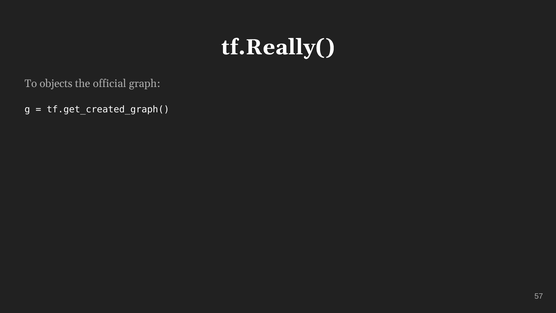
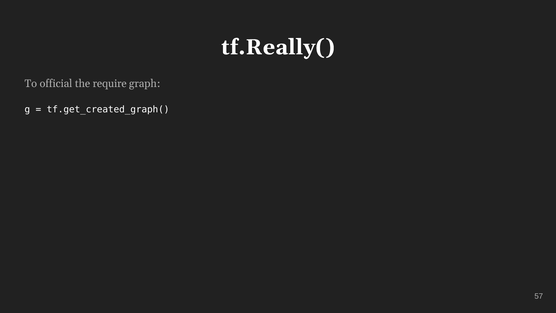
objects: objects -> official (56, 84)
official: official -> require (110, 84)
